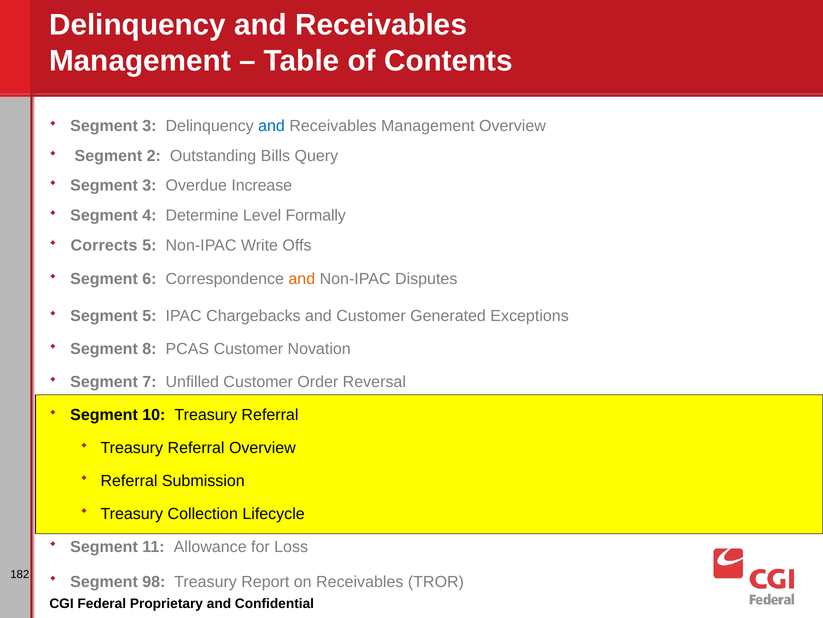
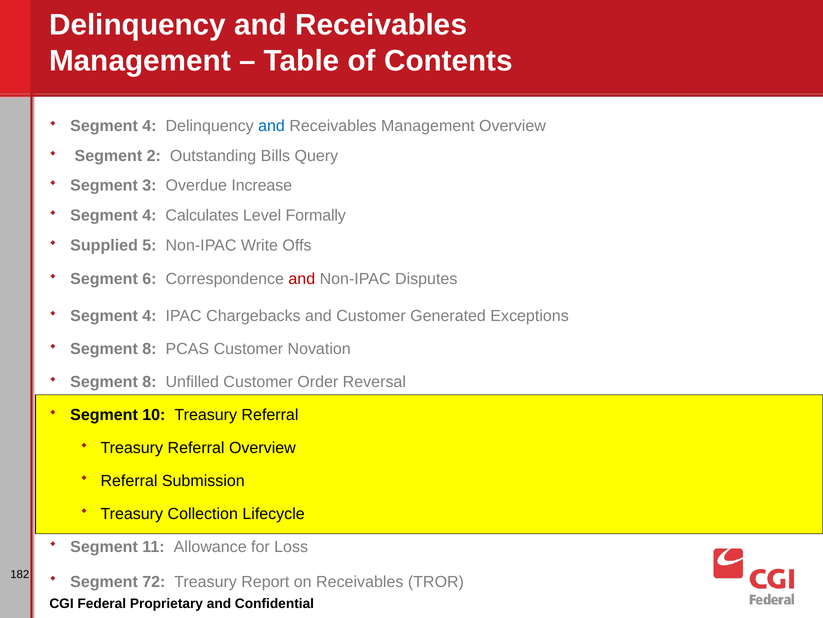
3: 3 -> 4 (149, 126)
Determine: Determine -> Calculates (202, 215)
Corrects: Corrects -> Supplied (104, 245)
and colour: orange -> red (302, 279)
5: 5 -> 4 (149, 315)
7: 7 -> 8 (149, 381)
98: 98 -> 72 (154, 581)
